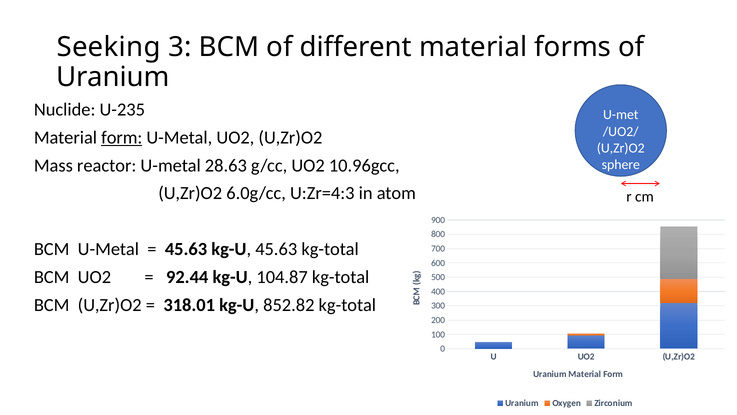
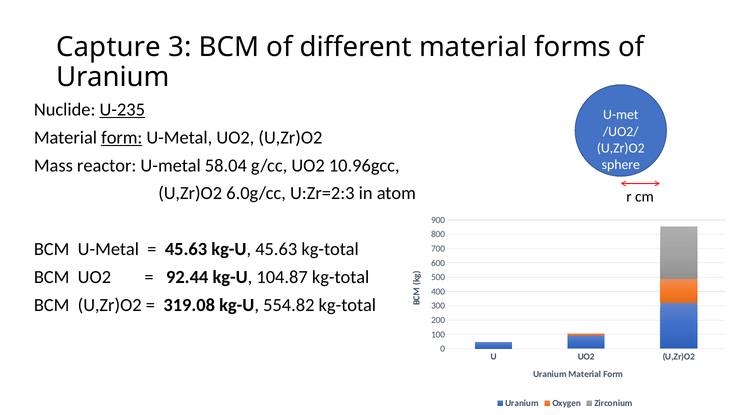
Seeking: Seeking -> Capture (109, 47)
U-235 underline: none -> present (122, 109)
28.63: 28.63 -> 58.04 (226, 165)
U:Zr=4:3: U:Zr=4:3 -> U:Zr=2:3 (322, 193)
318.01: 318.01 -> 319.08 (189, 305)
852.82: 852.82 -> 554.82 (289, 305)
